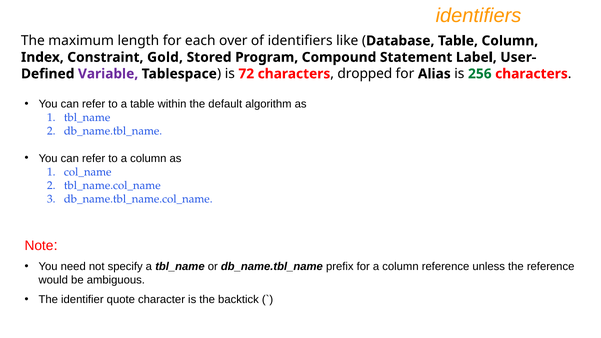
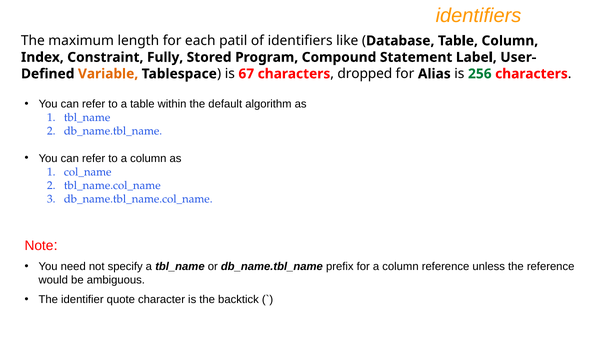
over: over -> patil (233, 41)
Gold: Gold -> Fully (165, 57)
Variable colour: purple -> orange (108, 74)
72: 72 -> 67 (246, 74)
